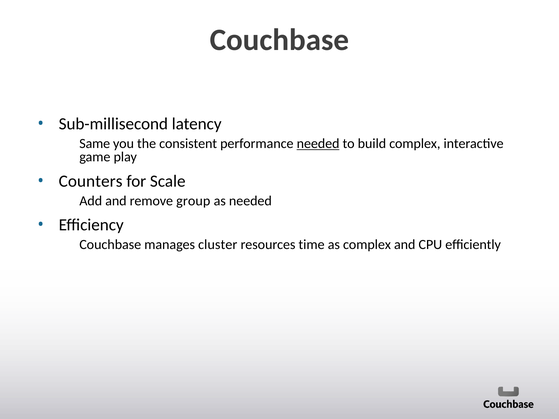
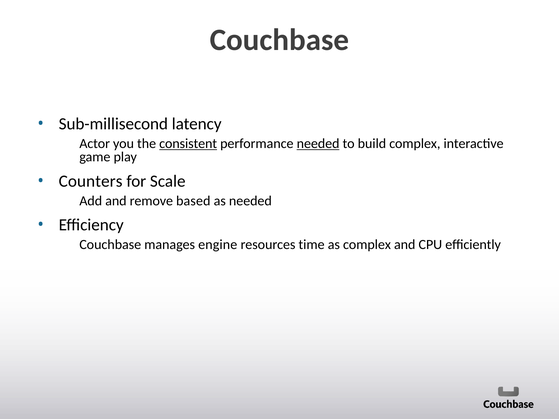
Same: Same -> Actor (95, 144)
consistent underline: none -> present (188, 144)
group: group -> based (193, 201)
cluster: cluster -> engine (218, 245)
